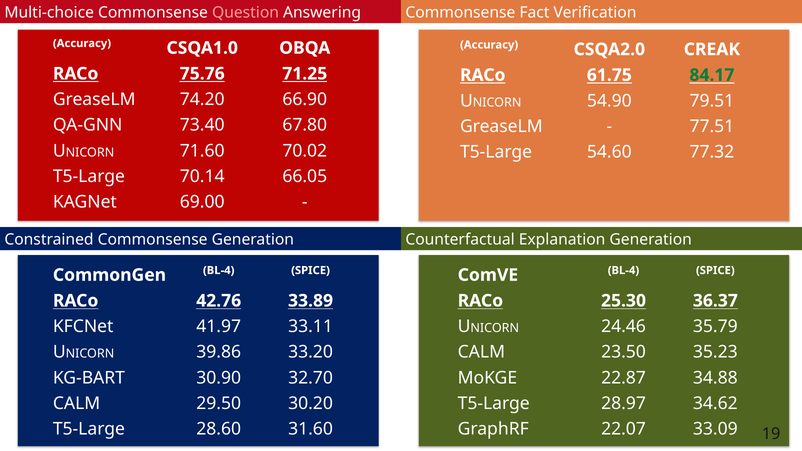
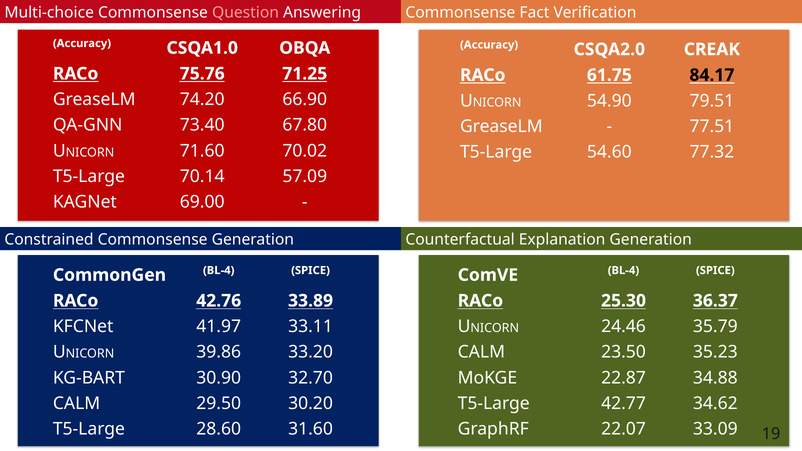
84.17 colour: green -> black (712, 75)
66.05: 66.05 -> 57.09 (305, 176)
28.97: 28.97 -> 42.77 (624, 404)
